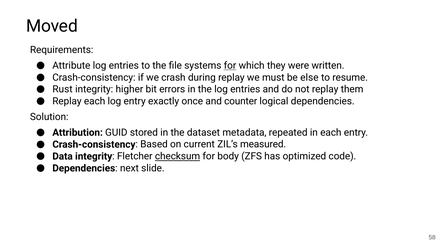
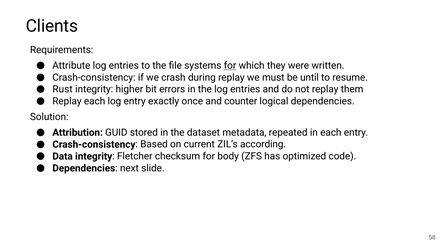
Moved: Moved -> Clients (52, 26)
else: else -> until (310, 77)
measured: measured -> according (263, 144)
checksum underline: present -> none (178, 156)
